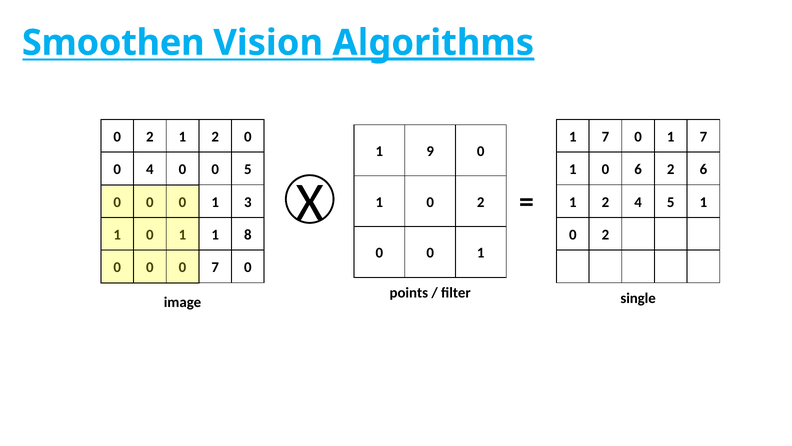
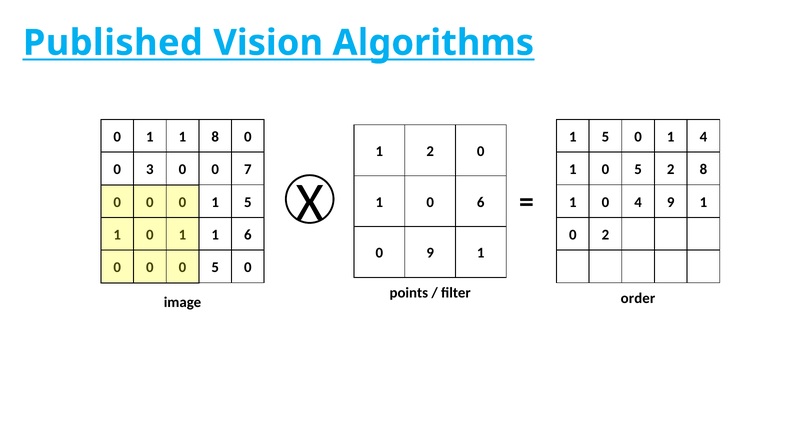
Smoothen: Smoothen -> Published (113, 43)
Algorithms underline: present -> none (433, 43)
2: 2 -> 1 (150, 137)
2: 2 -> 8 (215, 137)
7: 7 -> 5 (605, 137)
0 1 7: 7 -> 4 (703, 137)
1 9: 9 -> 2 (430, 151)
0 4: 4 -> 3 (150, 169)
0 5: 5 -> 7 (248, 169)
6: 6 -> 5 (638, 169)
2 6: 6 -> 8 (703, 169)
3: 3 -> 5 (248, 202)
2: 2 -> 6 (481, 202)
2: 2 -> 0 (605, 202)
4 5: 5 -> 9 (671, 202)
1 8: 8 -> 6 (248, 235)
0: 0 -> 9 (430, 253)
7: 7 -> 5 (215, 267)
single: single -> order (638, 298)
